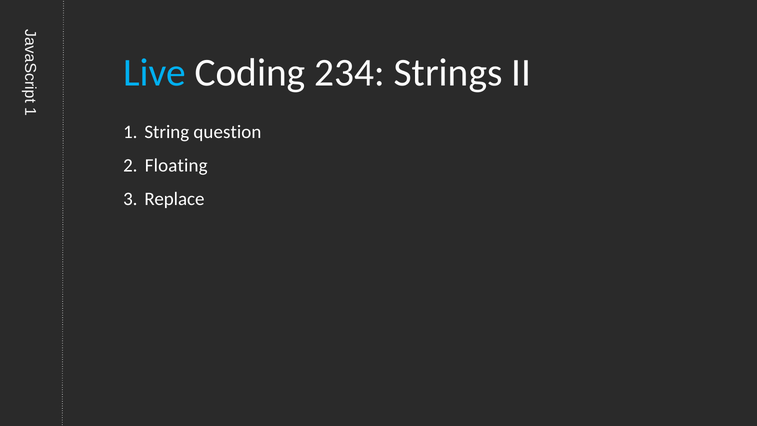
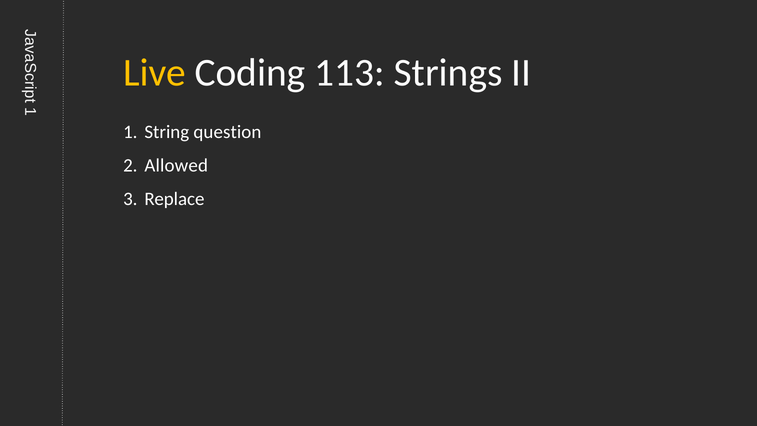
Live colour: light blue -> yellow (155, 73)
234: 234 -> 113 (350, 73)
Floating: Floating -> Allowed (176, 165)
